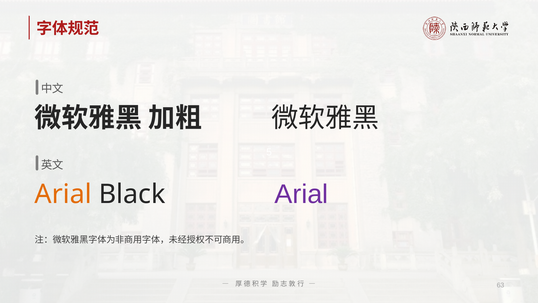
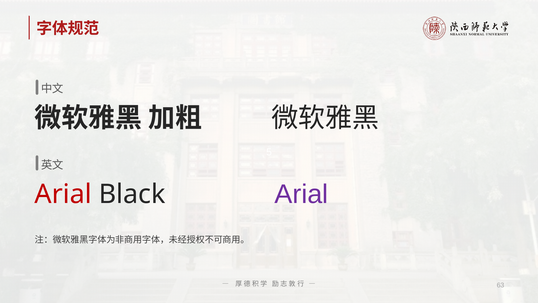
Arial colour: orange -> red (63, 194)
